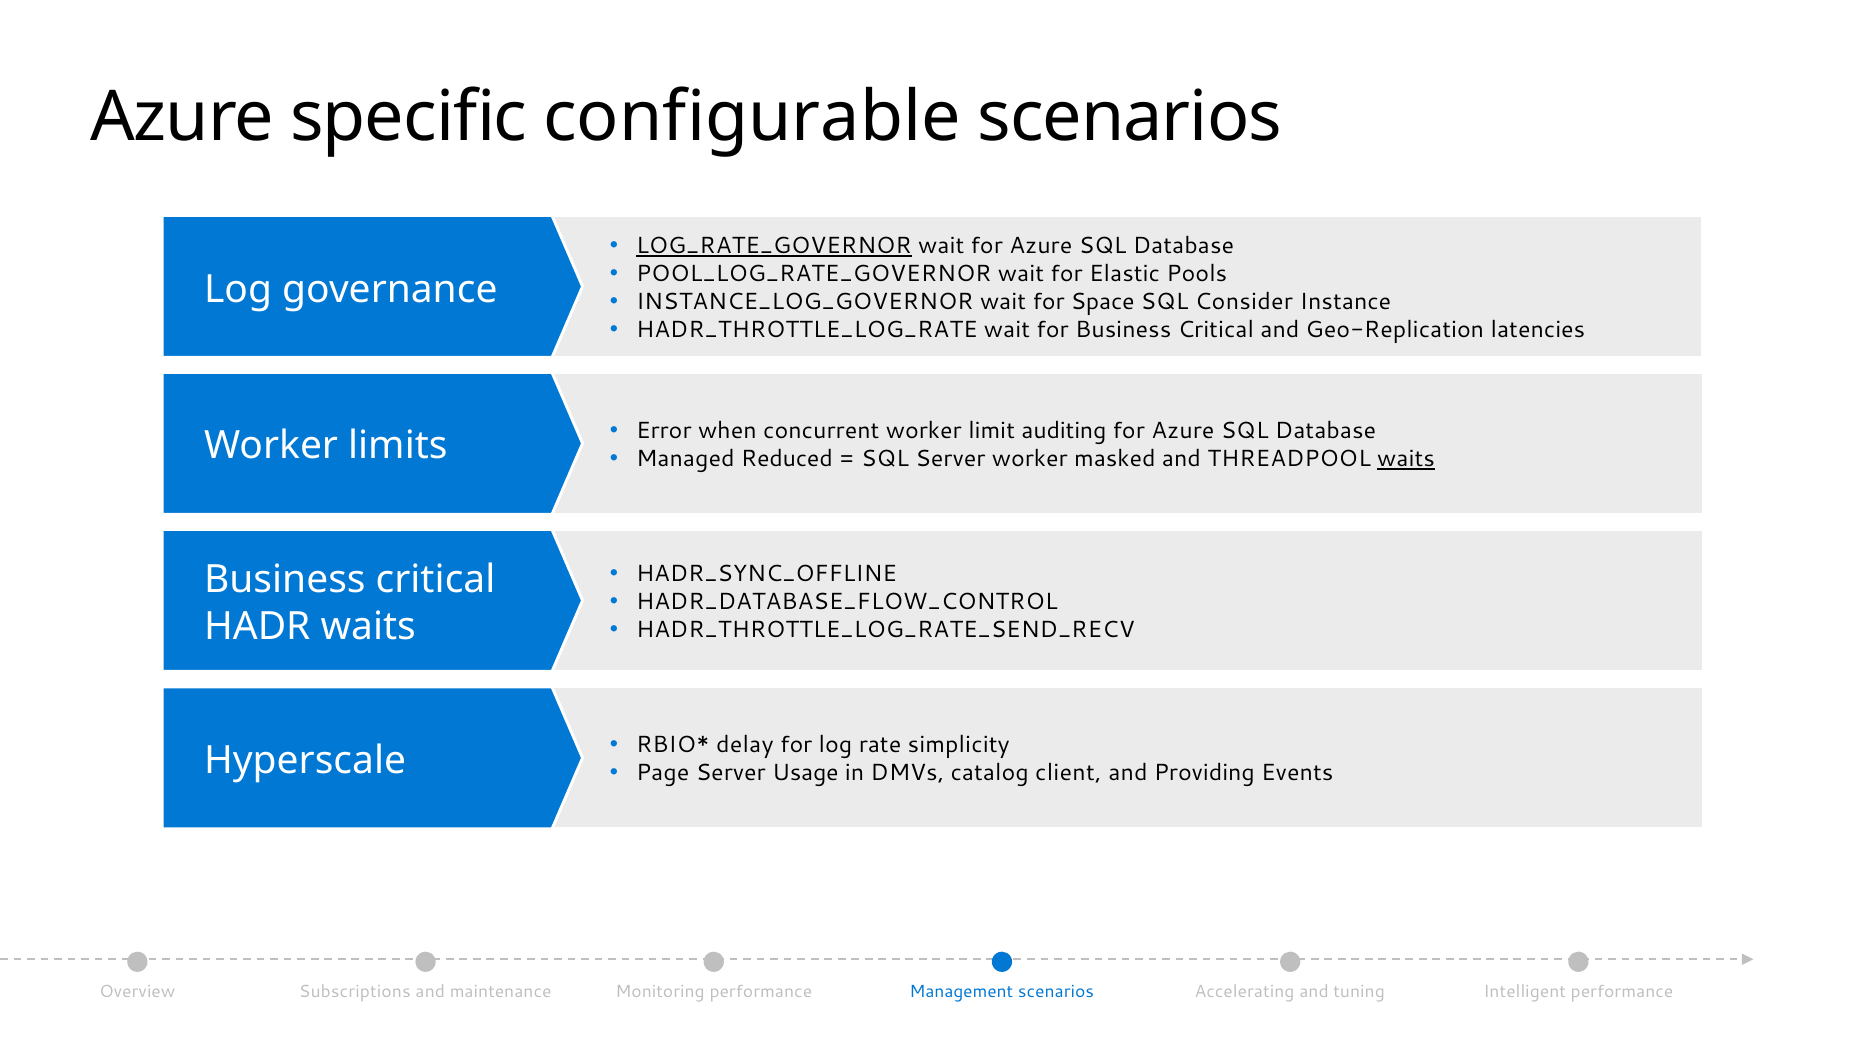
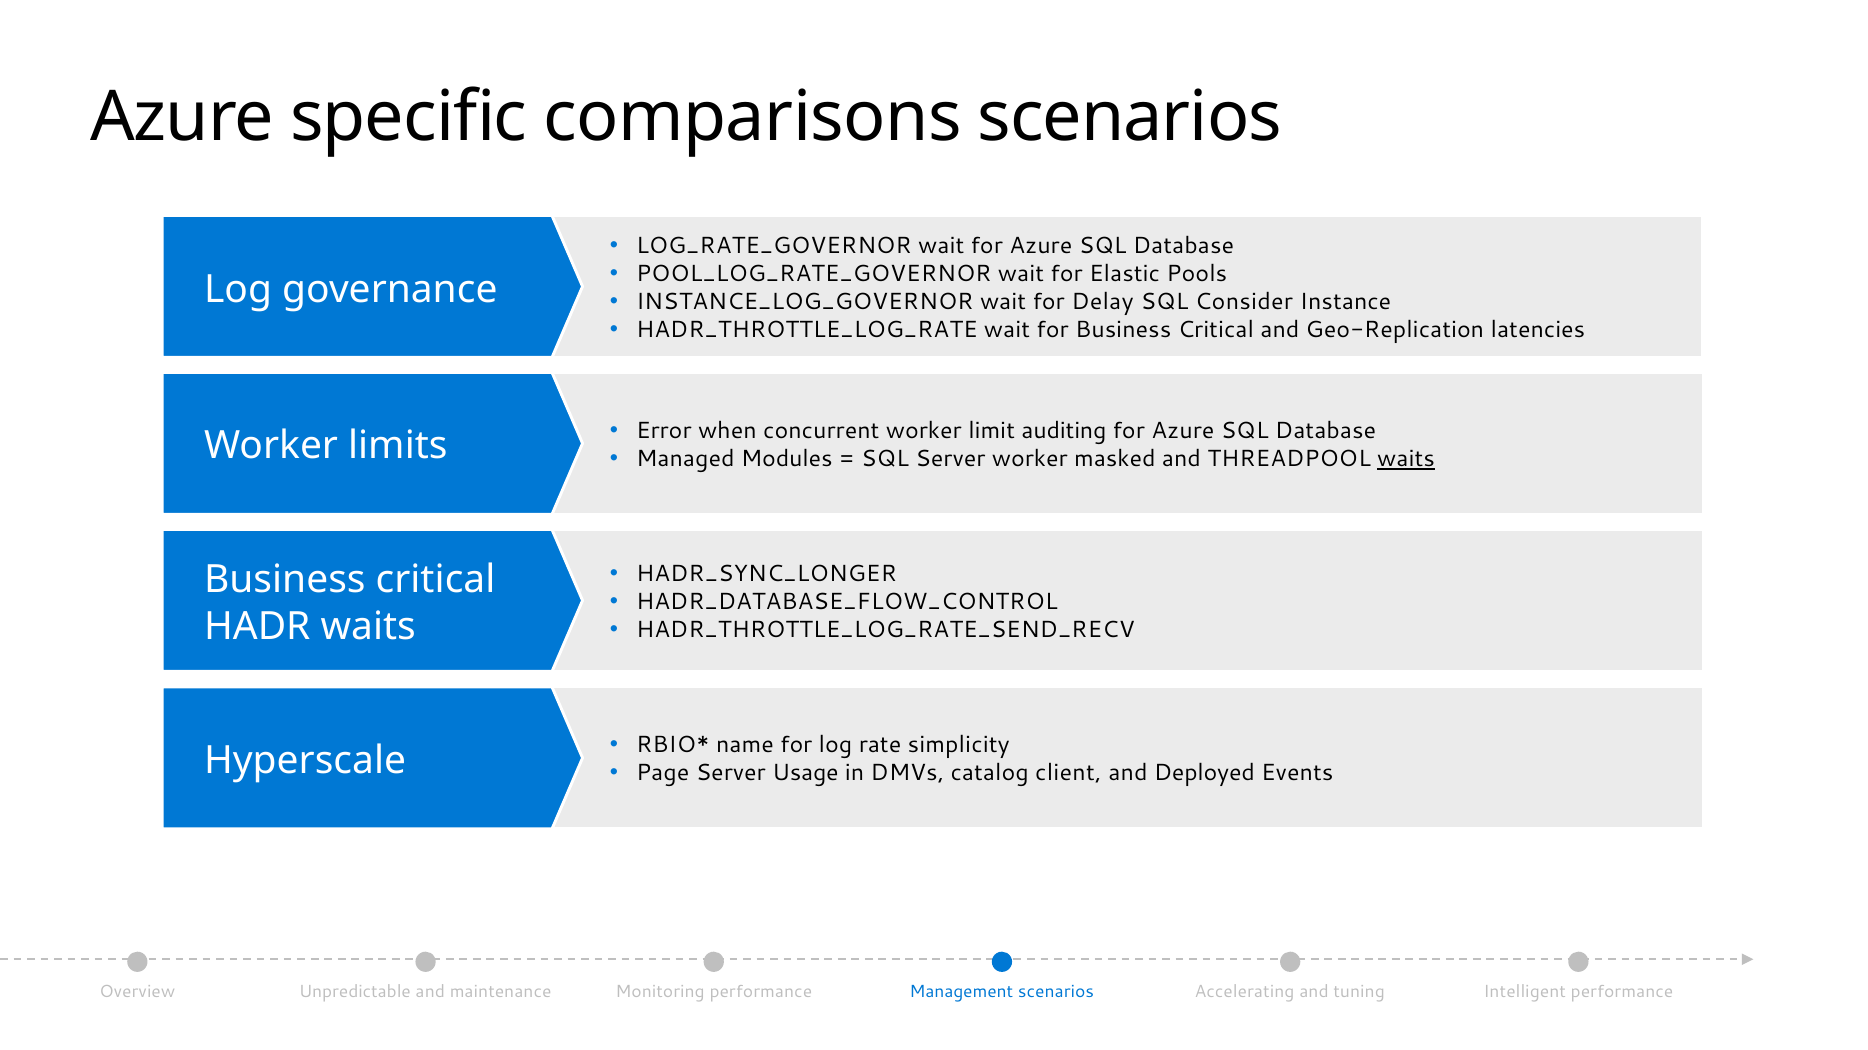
configurable: configurable -> comparisons (753, 117)
LOG_RATE_GOVERNOR underline: present -> none (774, 246)
Space: Space -> Delay (1102, 302)
Reduced: Reduced -> Modules (787, 459)
HADR_SYNC_OFFLINE: HADR_SYNC_OFFLINE -> HADR_SYNC_LONGER (767, 575)
delay: delay -> name (745, 746)
Providing: Providing -> Deployed (1204, 774)
Subscriptions: Subscriptions -> Unpredictable (355, 992)
